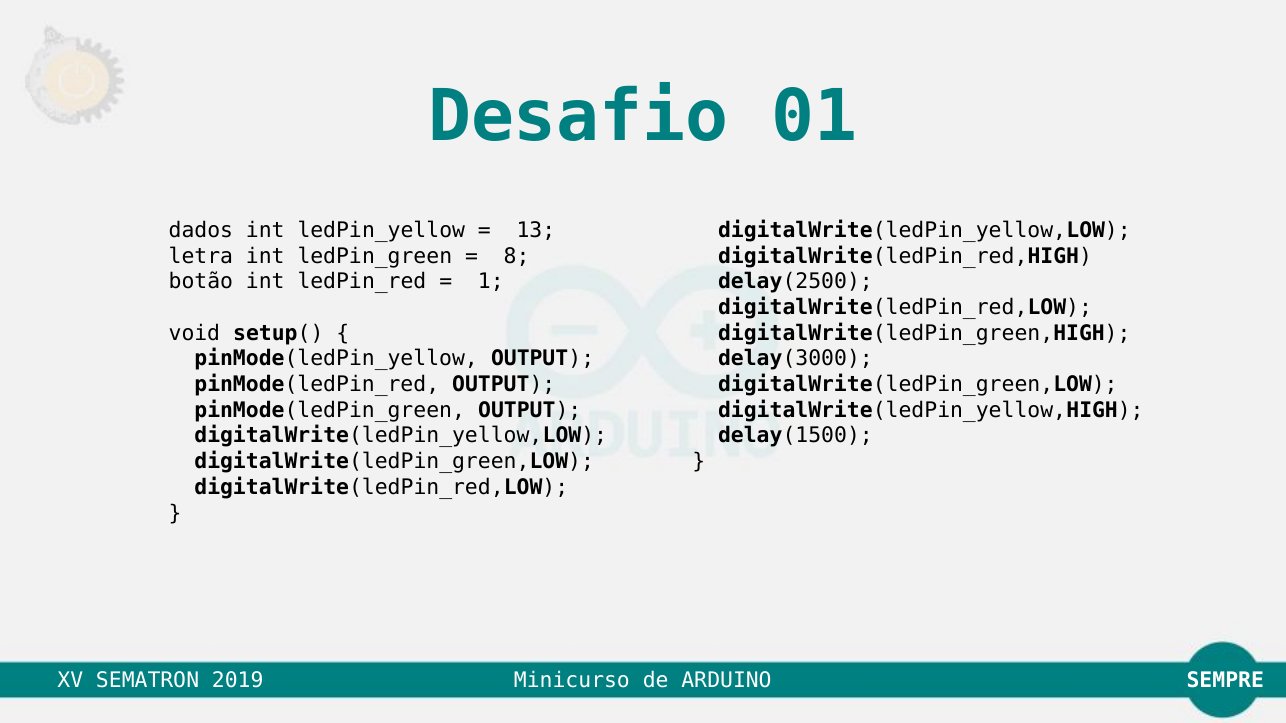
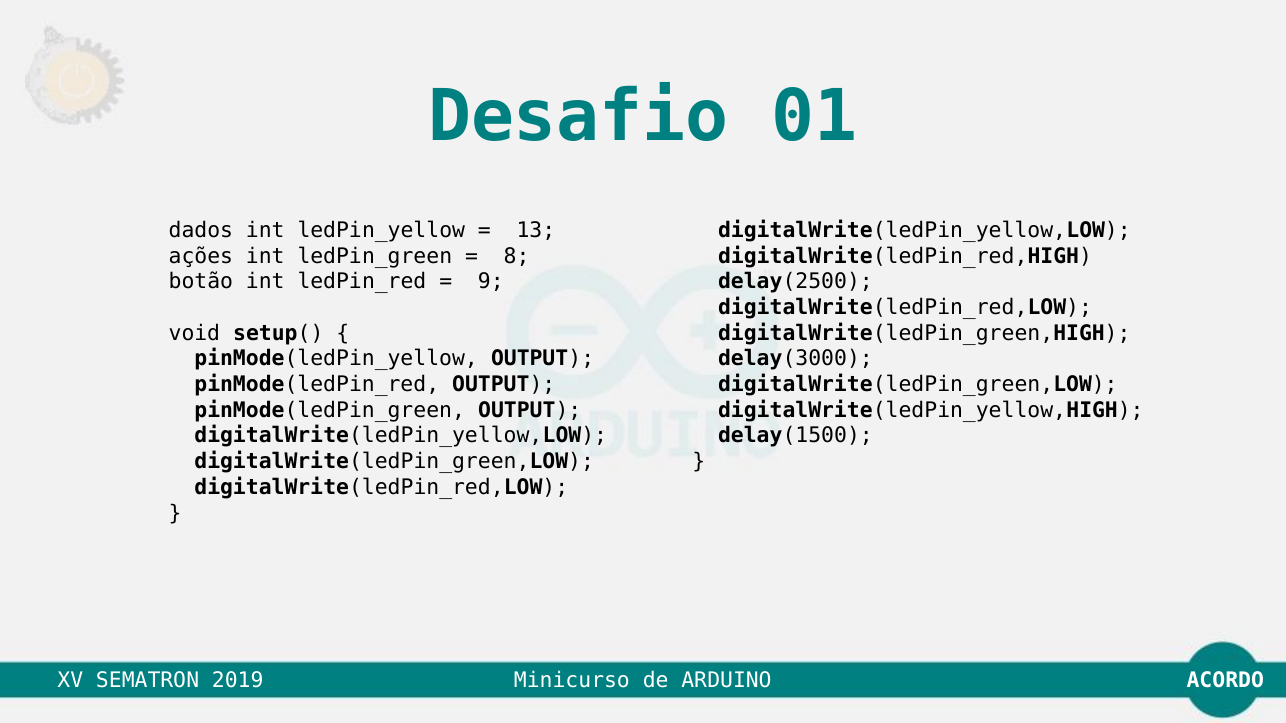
letra: letra -> ações (201, 256)
1: 1 -> 9 (491, 282)
SEMPRE: SEMPRE -> ACORDO (1225, 681)
